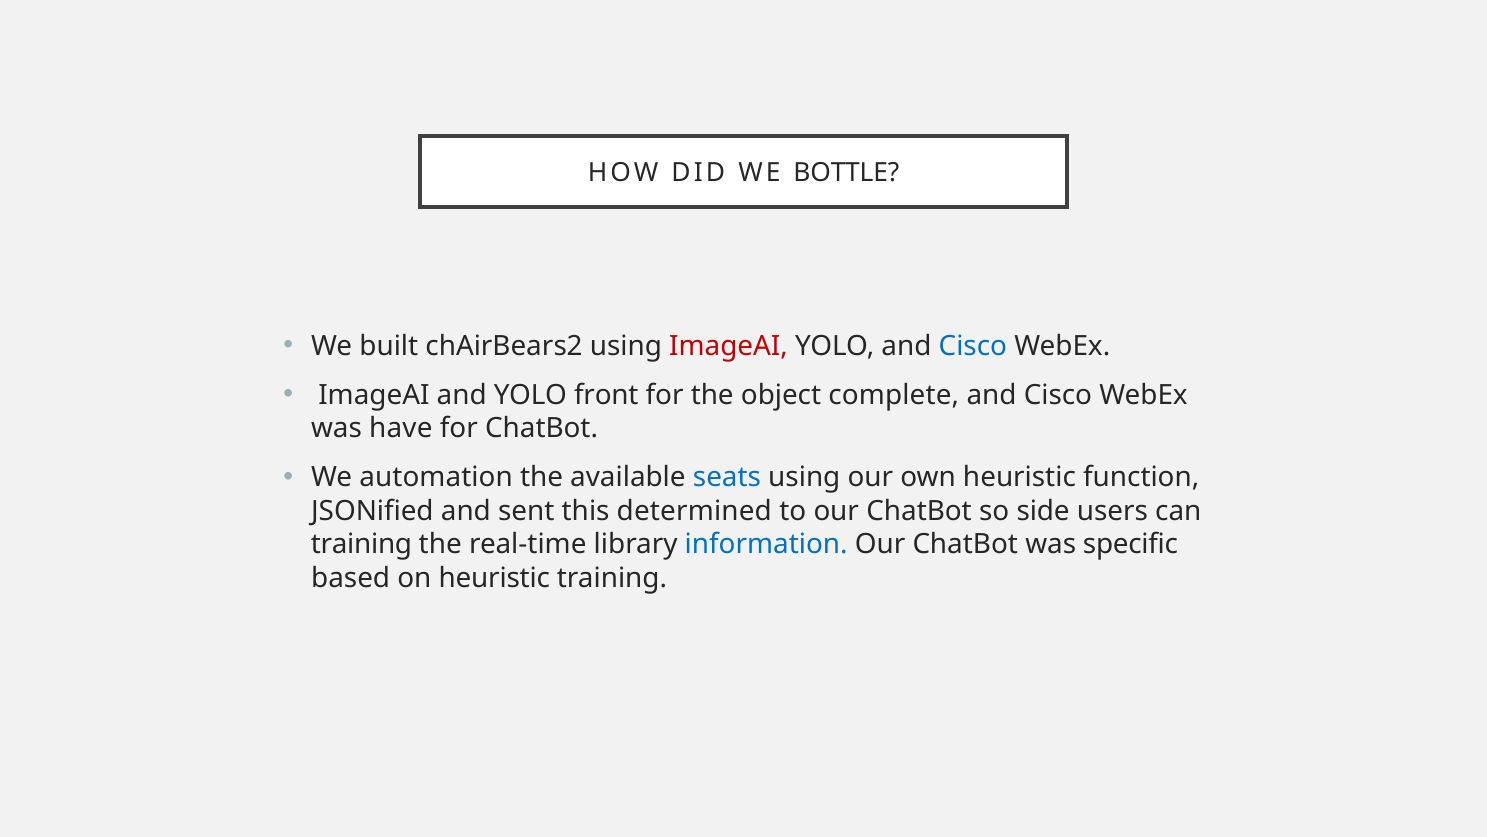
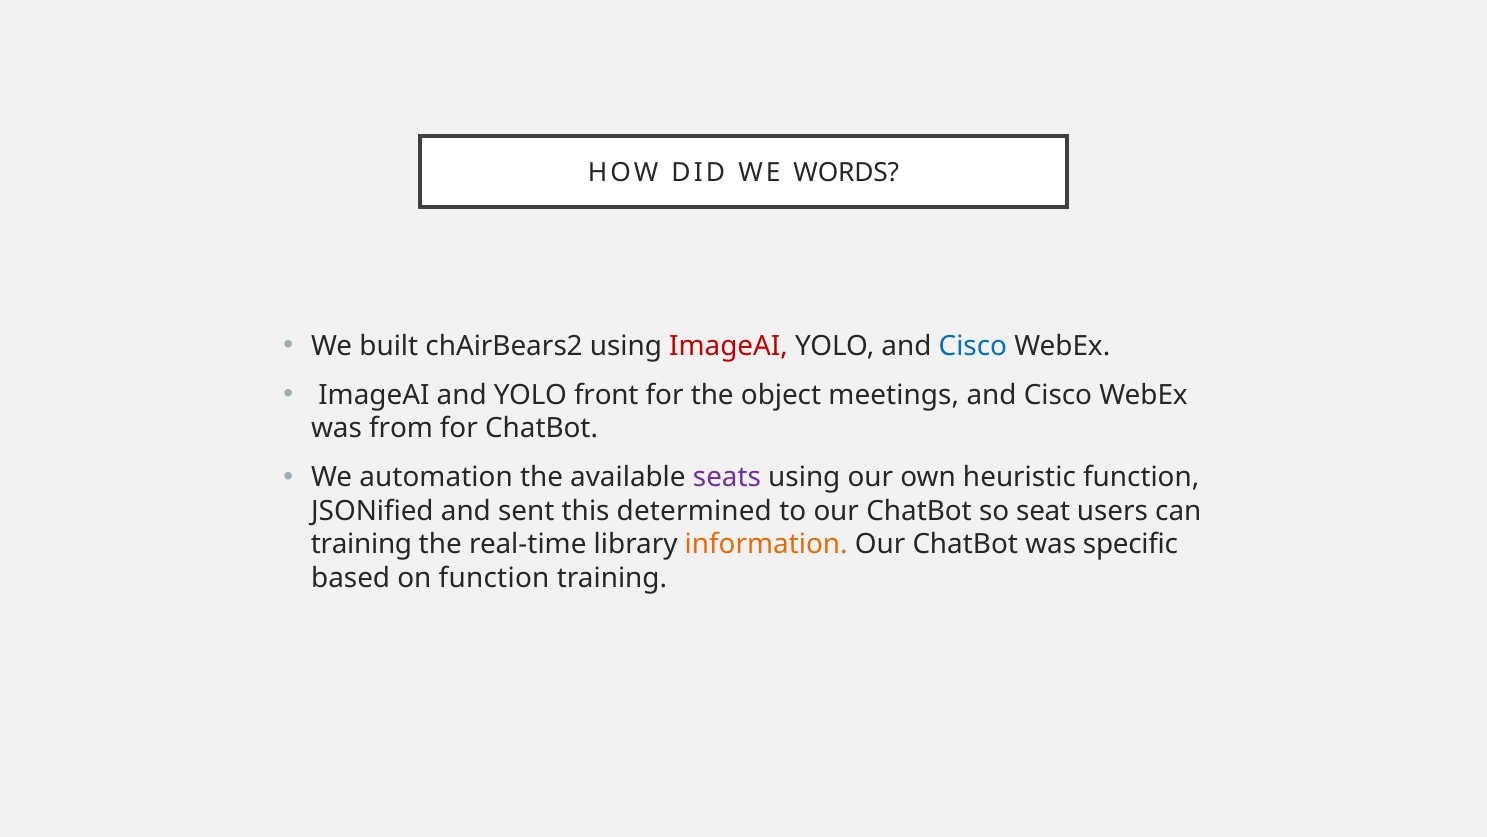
BOTTLE: BOTTLE -> WORDS (846, 173)
complete: complete -> meetings (894, 395)
have: have -> from (401, 428)
seats colour: blue -> purple (727, 477)
side: side -> seat (1043, 511)
information colour: blue -> orange (766, 544)
on heuristic: heuristic -> function (494, 578)
